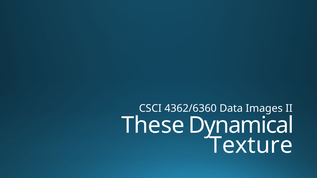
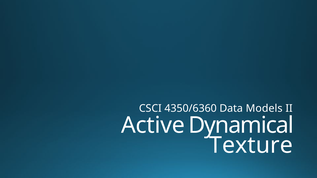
4362/6360: 4362/6360 -> 4350/6360 (191, 109)
Images: Images -> Models (264, 109)
These: These -> Active (153, 126)
